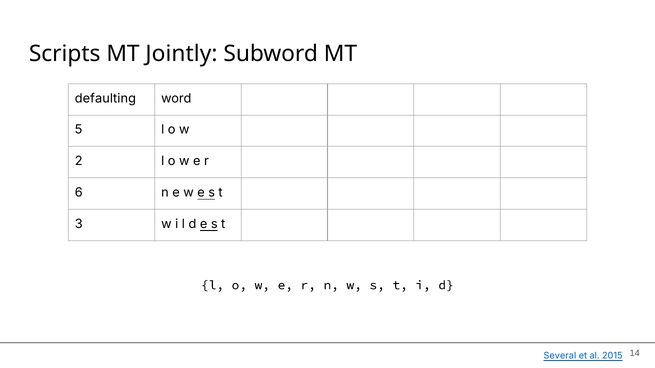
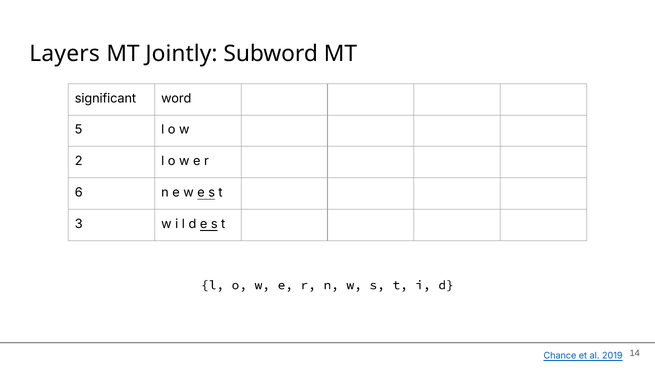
Scripts: Scripts -> Layers (65, 54)
defaulting: defaulting -> significant (105, 98)
Several: Several -> Chance (560, 356)
2015: 2015 -> 2019 (612, 356)
